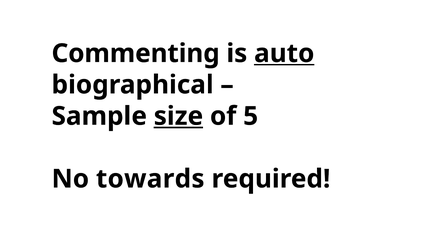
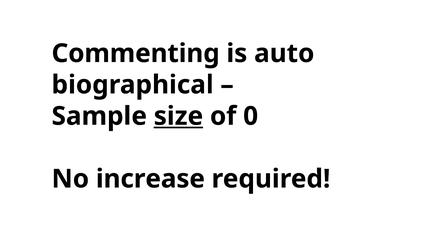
auto underline: present -> none (284, 53)
5: 5 -> 0 (251, 116)
towards: towards -> increase (150, 179)
